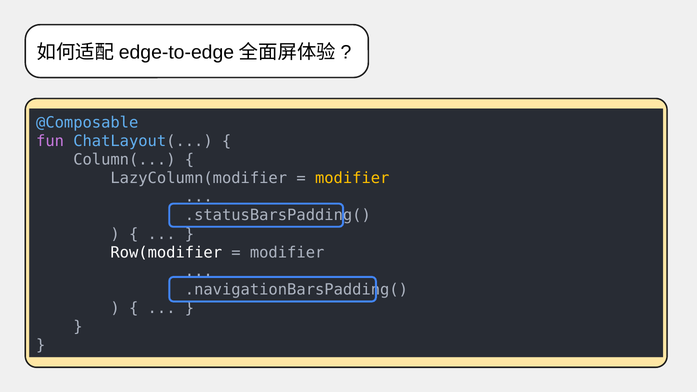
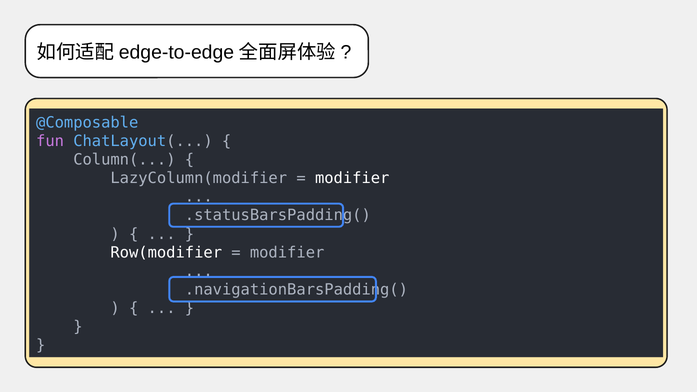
modifier colour: yellow -> white (352, 178)
